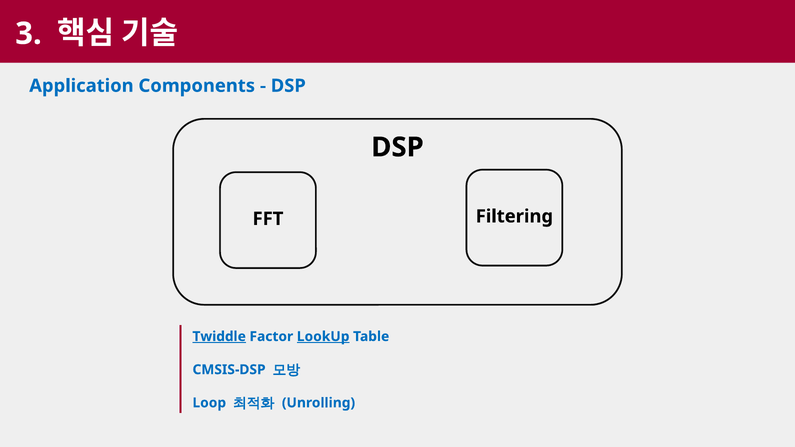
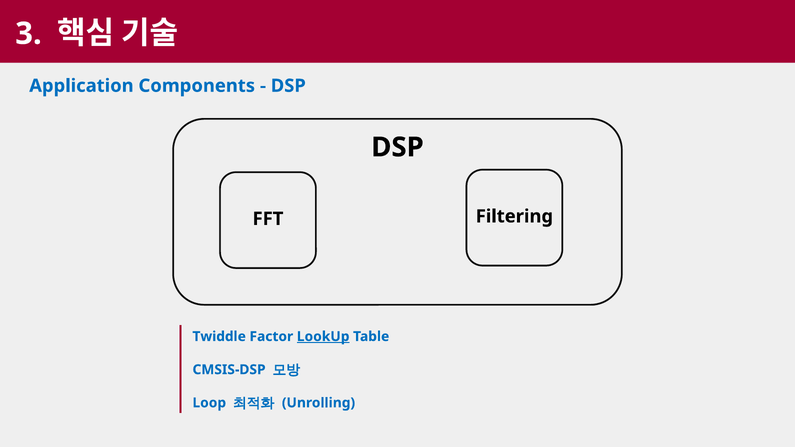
Twiddle underline: present -> none (219, 336)
